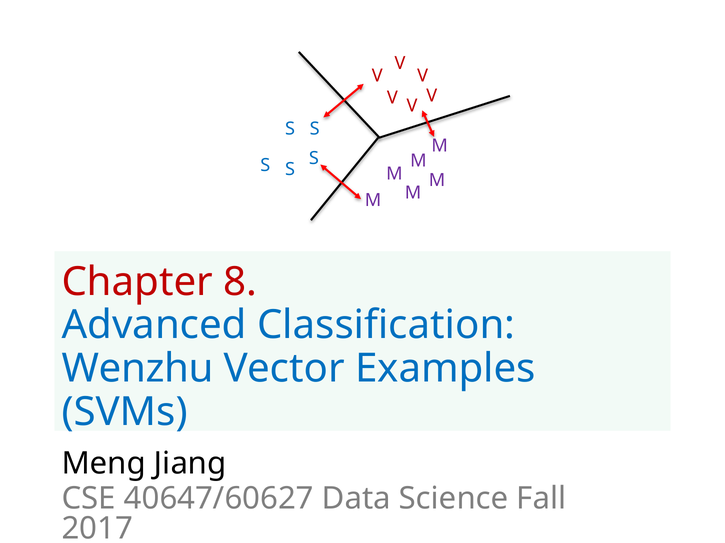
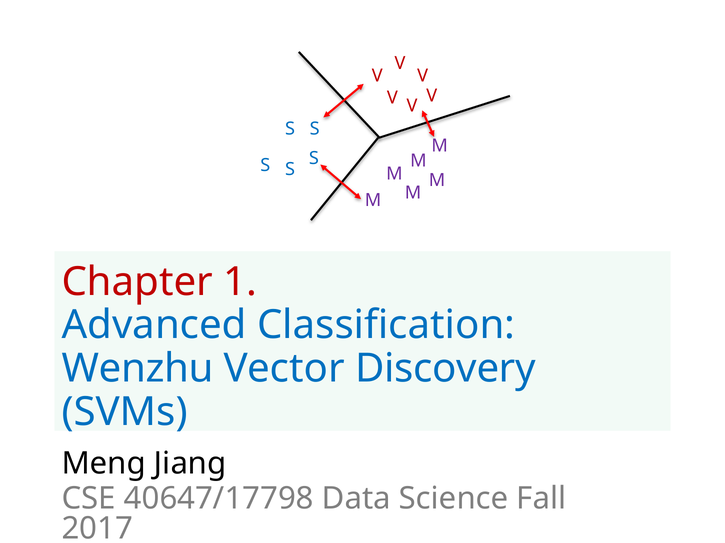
8: 8 -> 1 (240, 282)
Examples: Examples -> Discovery (445, 369)
40647/60627: 40647/60627 -> 40647/17798 (219, 499)
